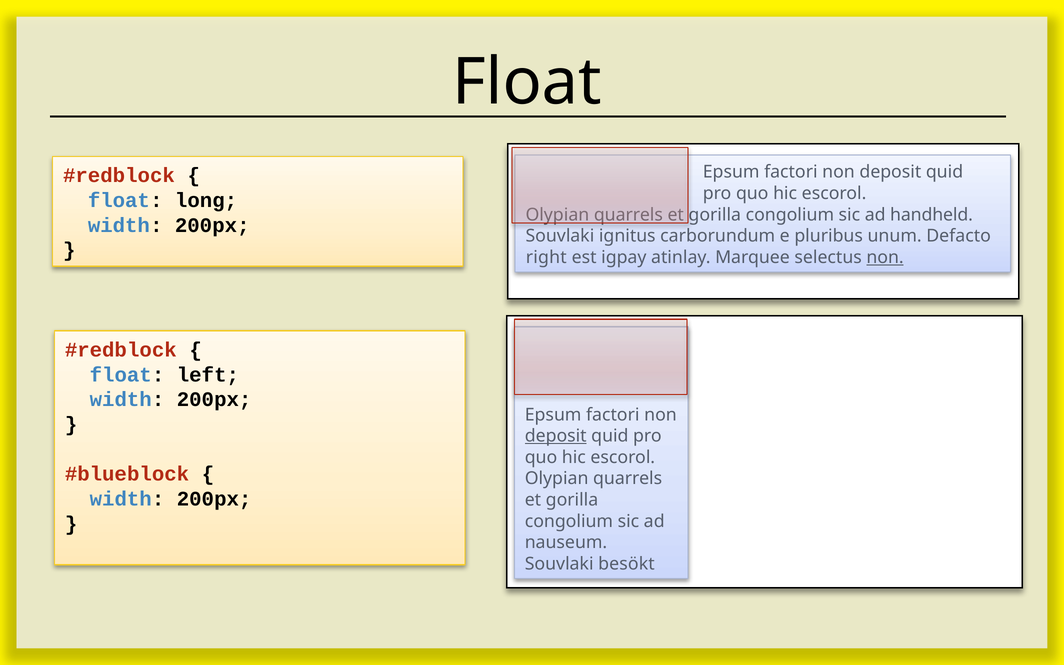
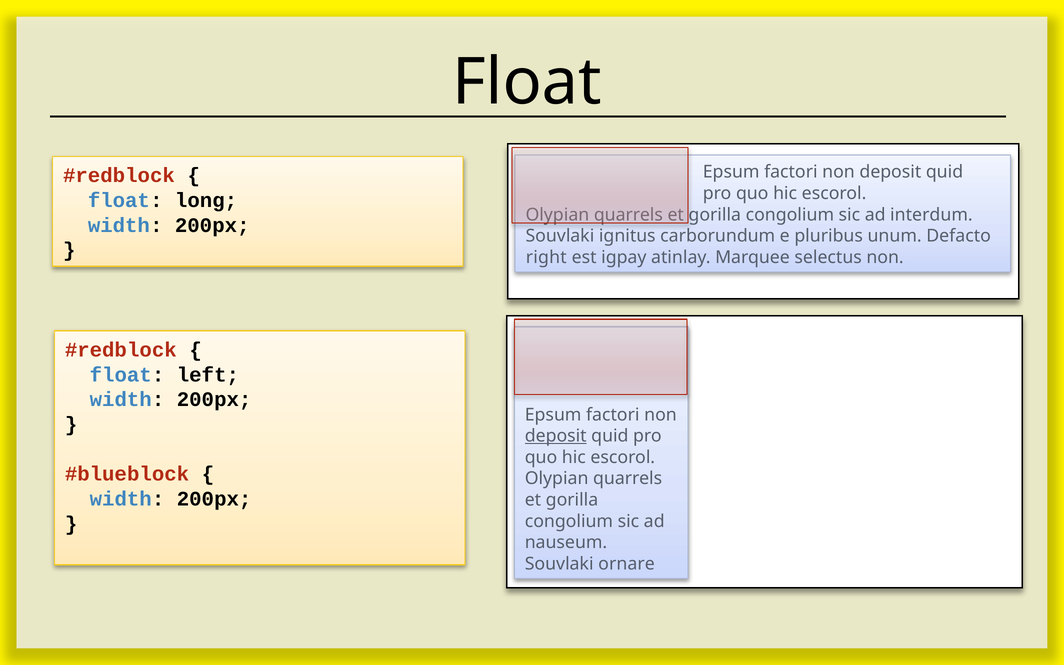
handheld: handheld -> interdum (931, 215)
non underline: present -> none (885, 257)
besökt: besökt -> ornare (627, 564)
